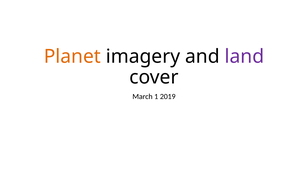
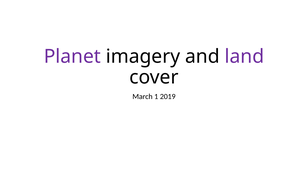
Planet colour: orange -> purple (72, 56)
